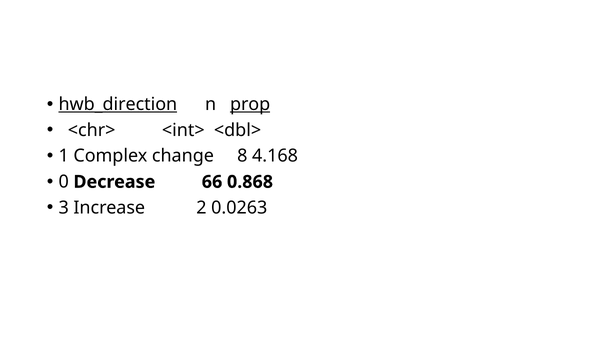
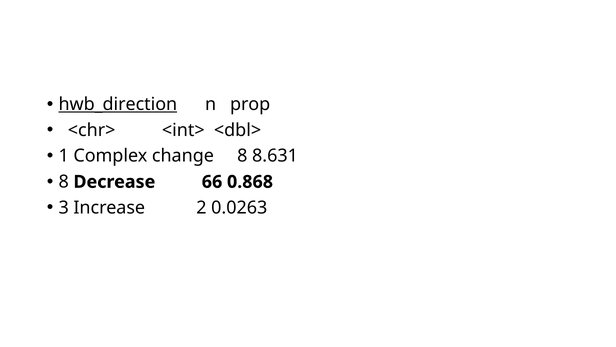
prop underline: present -> none (250, 104)
4.168: 4.168 -> 8.631 (275, 156)
0: 0 -> 8 (64, 182)
